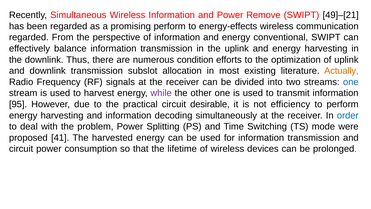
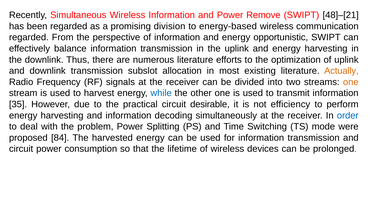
49]–[21: 49]–[21 -> 48]–[21 (341, 15)
promising perform: perform -> division (170, 26)
energy-effects: energy-effects -> energy-based (228, 26)
conventional: conventional -> opportunistic (281, 37)
numerous condition: condition -> literature (195, 60)
one colour: blue -> orange (351, 82)
while colour: purple -> blue (161, 93)
95: 95 -> 35 (18, 104)
41: 41 -> 84 (60, 138)
